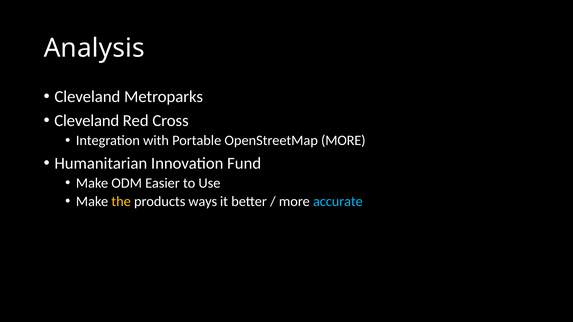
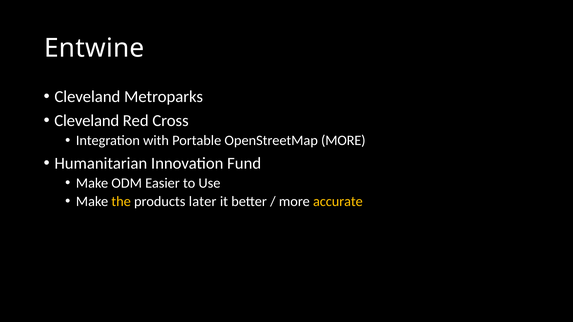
Analysis: Analysis -> Entwine (94, 48)
ways: ways -> later (203, 202)
accurate colour: light blue -> yellow (338, 202)
